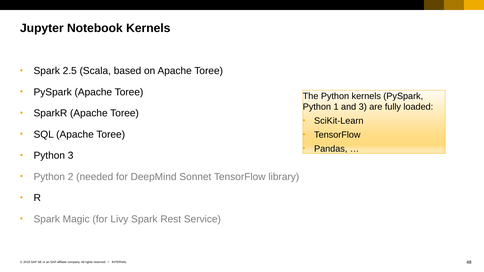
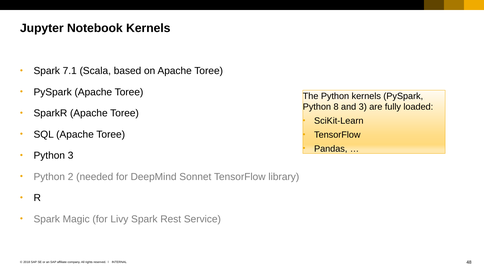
2.5: 2.5 -> 7.1 (70, 71)
1: 1 -> 8 (336, 107)
